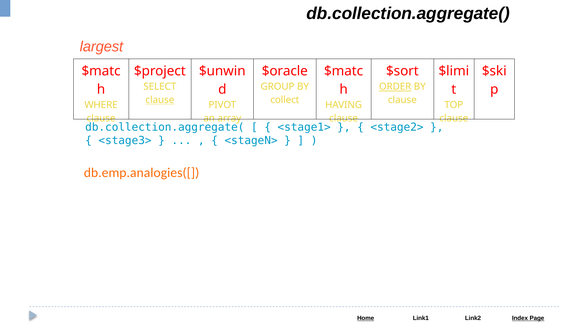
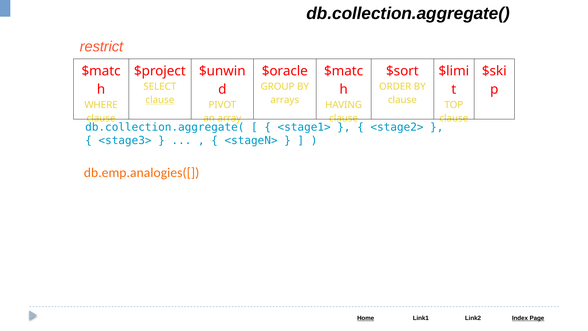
largest: largest -> restrict (101, 47)
ORDER underline: present -> none (395, 87)
collect: collect -> arrays (285, 100)
